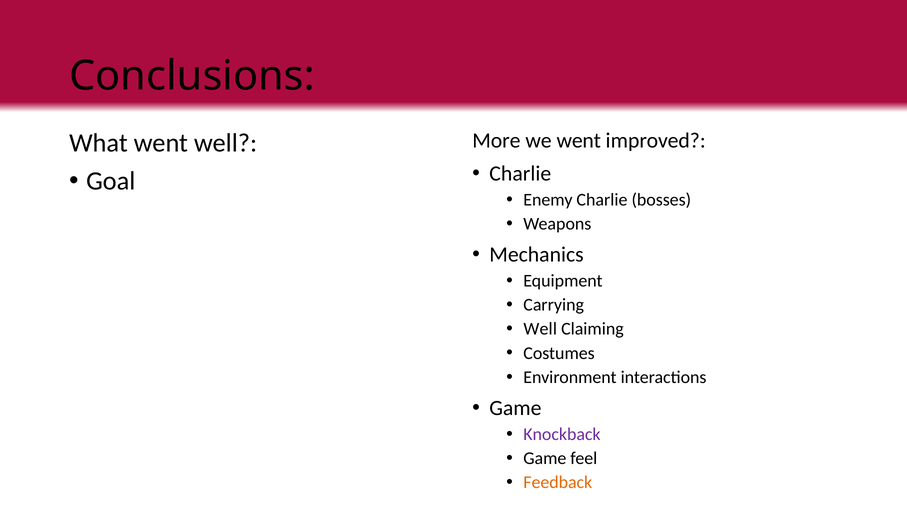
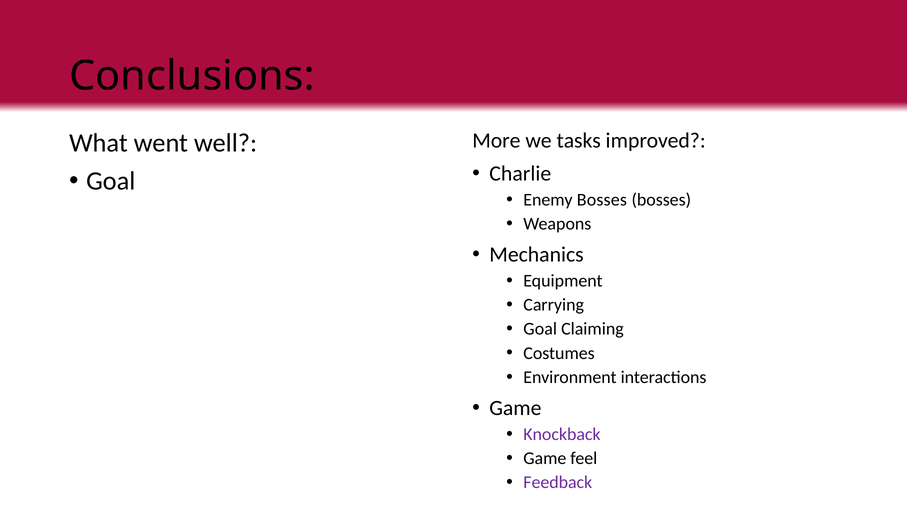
we went: went -> tasks (579, 141)
Enemy Charlie: Charlie -> Bosses (602, 200)
Well: Well -> Goal (540, 329)
Feedback colour: orange -> purple (558, 483)
